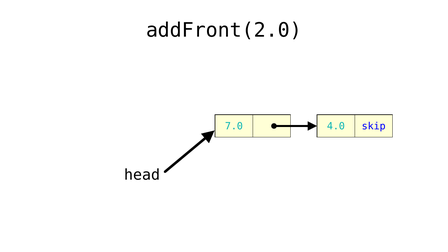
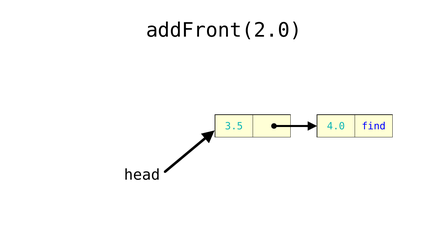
7.0: 7.0 -> 3.5 (234, 126)
skip: skip -> find (374, 126)
